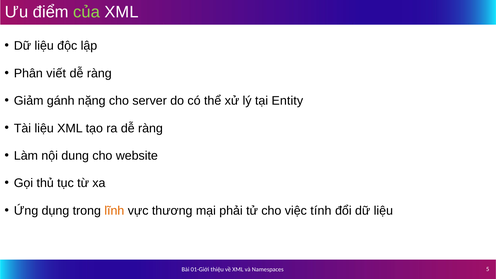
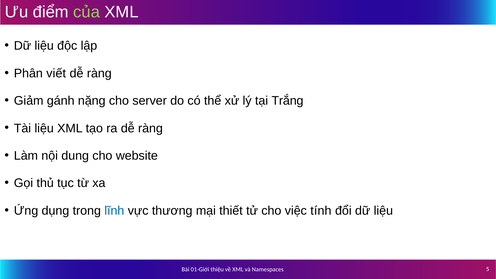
Entity: Entity -> Trắng (287, 101)
lĩnh colour: orange -> blue (114, 211)
phải: phải -> thiết (231, 211)
